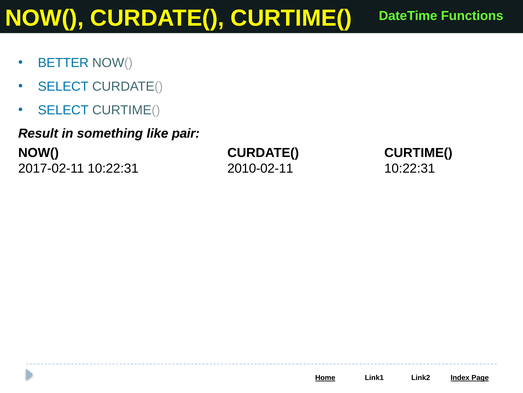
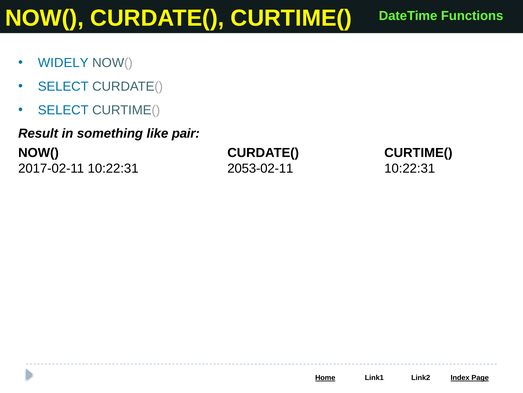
BETTER: BETTER -> WIDELY (63, 63)
2010-02-11: 2010-02-11 -> 2053-02-11 (260, 168)
